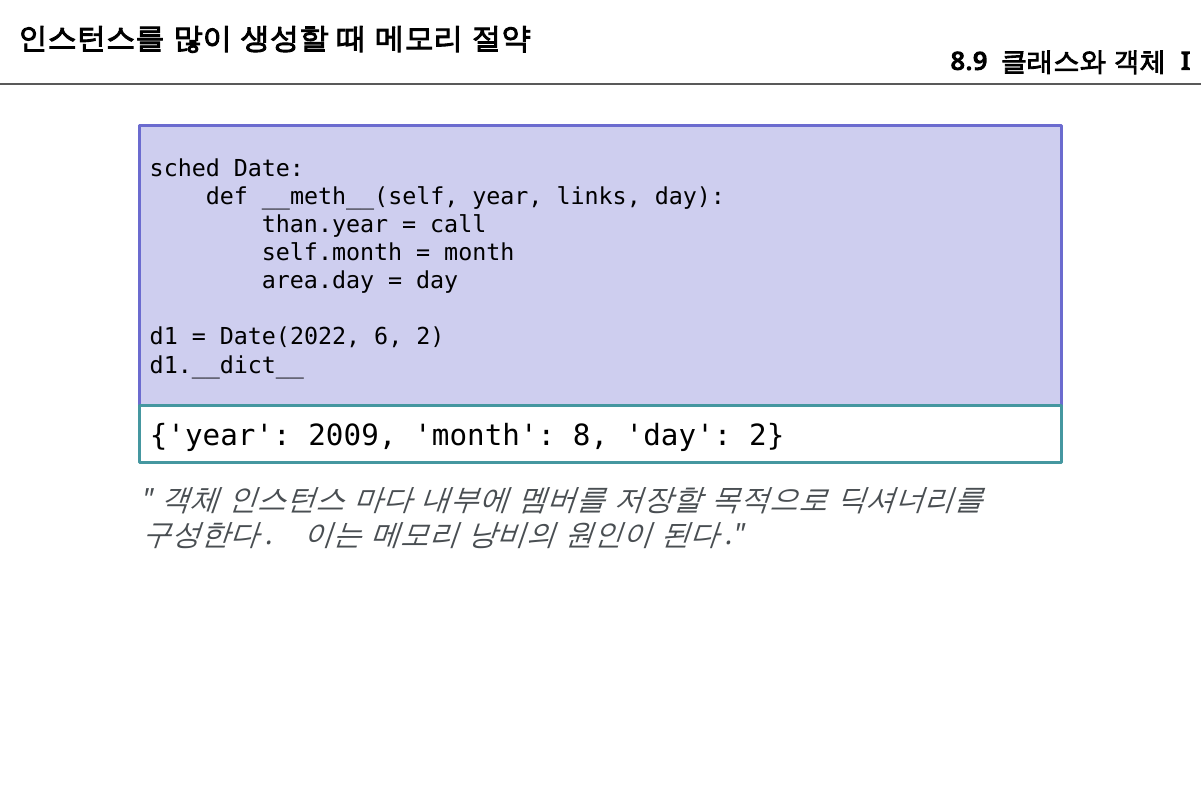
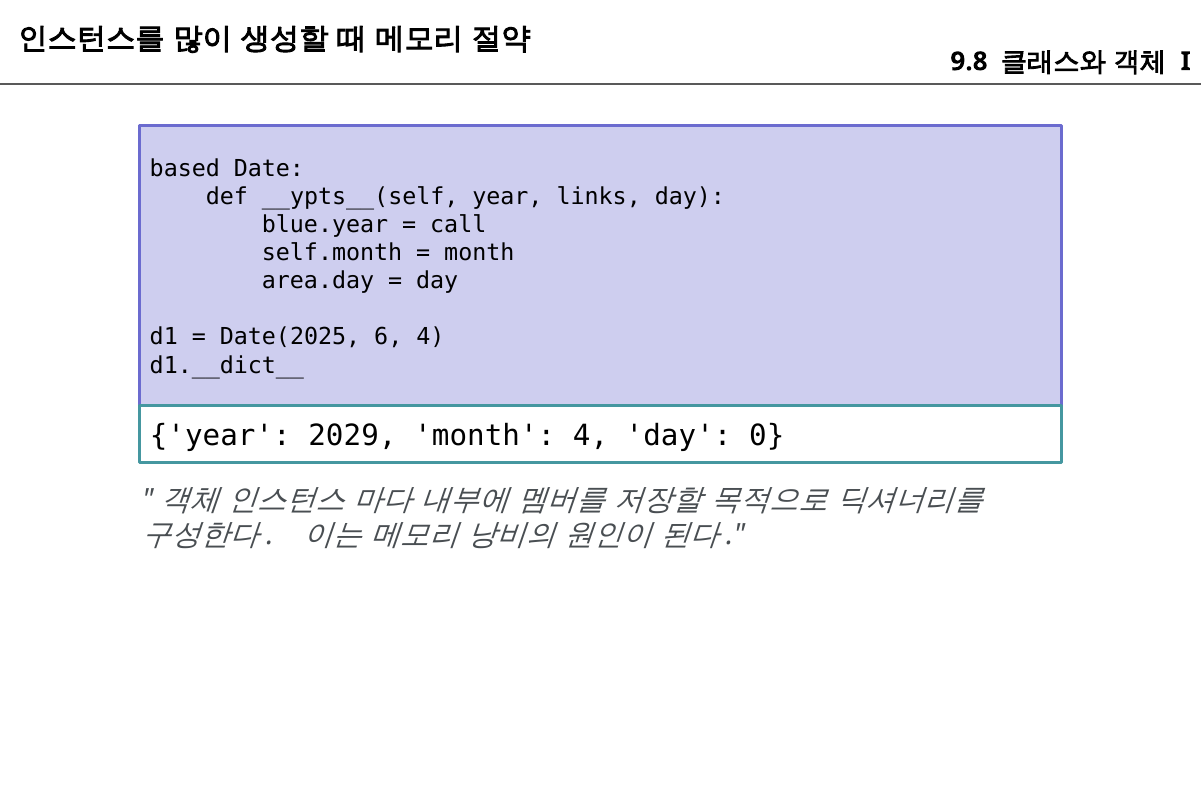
8.9: 8.9 -> 9.8 (969, 62)
sched: sched -> based (185, 169)
__meth__(self: __meth__(self -> __ypts__(self (360, 197)
than.year: than.year -> blue.year (325, 225)
Date(2022: Date(2022 -> Date(2025 (290, 337)
6 2: 2 -> 4 (430, 337)
2009: 2009 -> 2029 (352, 436)
month 8: 8 -> 4 (591, 436)
day 2: 2 -> 0 (767, 436)
